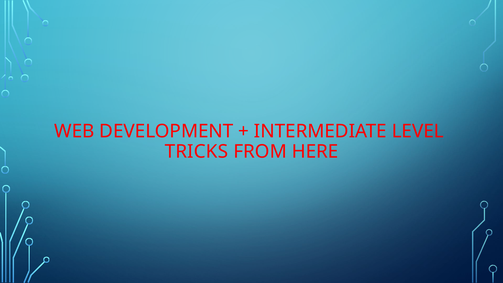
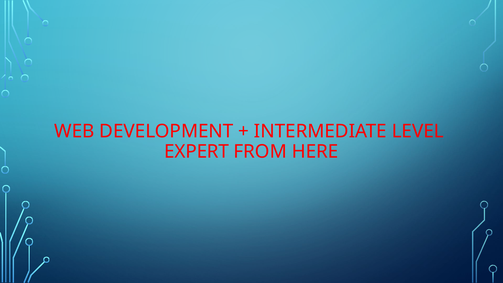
TRICKS: TRICKS -> EXPERT (197, 152)
